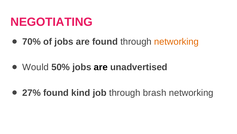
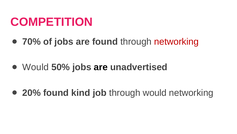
NEGOTIATING: NEGOTIATING -> COMPETITION (52, 22)
networking colour: orange -> red (176, 41)
27%: 27% -> 20% (32, 92)
through brash: brash -> would (155, 92)
